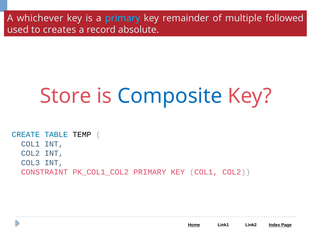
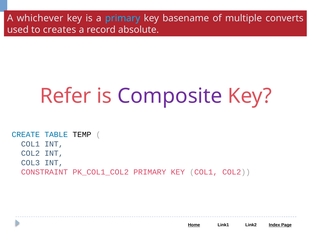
remainder: remainder -> basename (186, 18)
followed: followed -> converts (285, 18)
Store: Store -> Refer (66, 96)
Composite colour: blue -> purple (170, 96)
